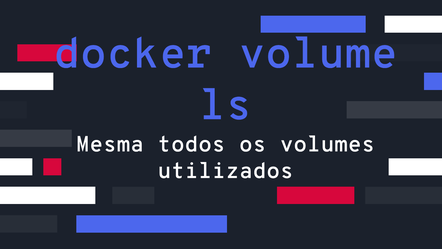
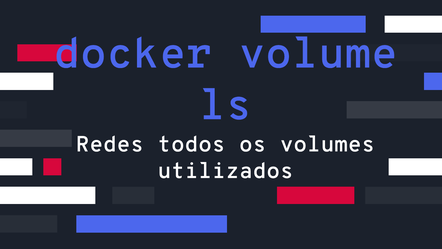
Mesma: Mesma -> Redes (110, 144)
